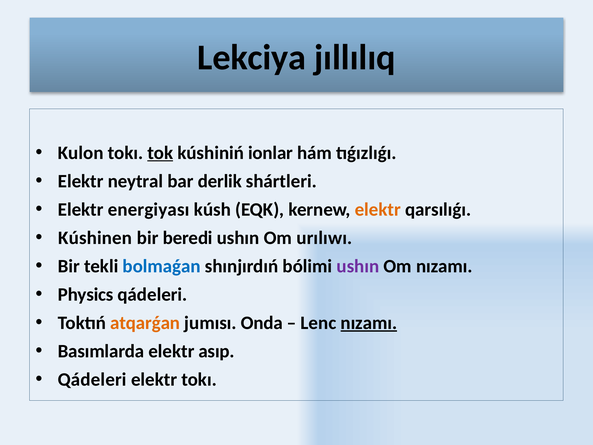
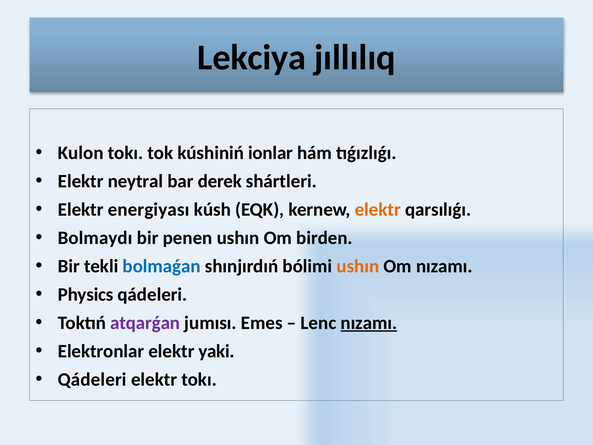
tok underline: present -> none (160, 153)
derlik: derlik -> derek (220, 181)
Kúshinen: Kúshinen -> Bolmaydı (95, 238)
beredi: beredi -> penen (188, 238)
urılıwı: urılıwı -> birden (324, 238)
ushın colour: purple -> orange (358, 266)
atqarǵan colour: orange -> purple (145, 323)
Onda: Onda -> Emes (262, 323)
Basımlarda: Basımlarda -> Elektronlar (101, 351)
asıp: asıp -> yaki (216, 351)
